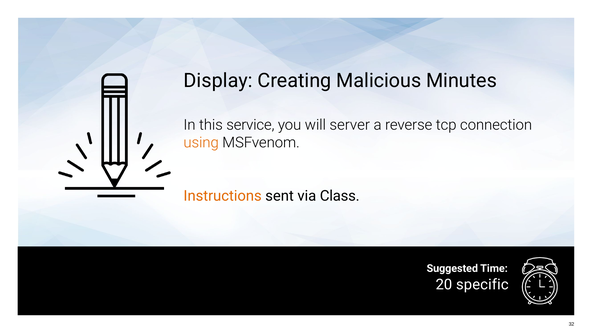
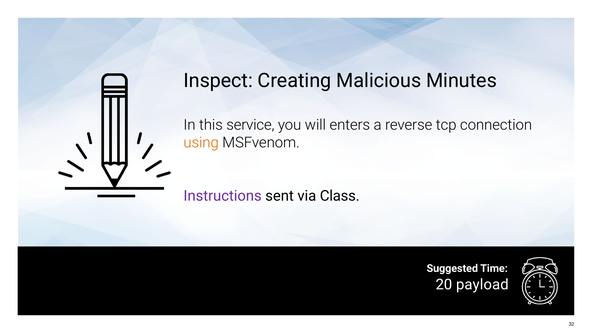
Display: Display -> Inspect (218, 81)
server: server -> enters (350, 125)
Instructions colour: orange -> purple (223, 196)
specific: specific -> payload (482, 285)
